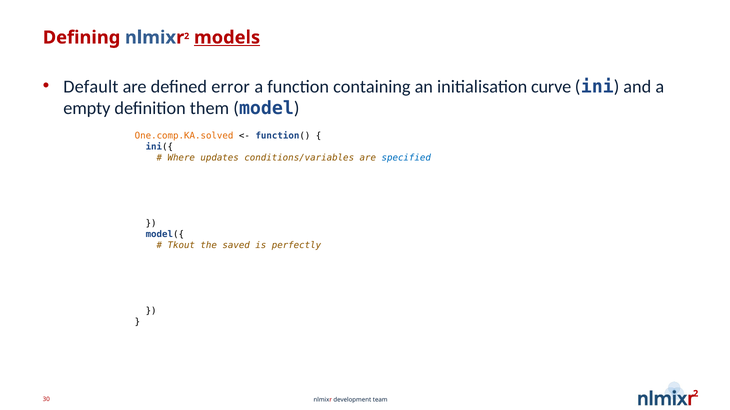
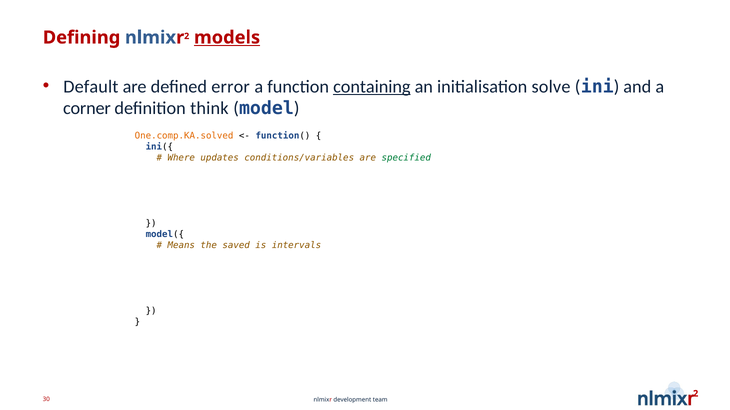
containing underline: none -> present (372, 87)
curve: curve -> solve (551, 87)
empty: empty -> corner (87, 109)
them: them -> think (209, 109)
specified colour: blue -> green (406, 158)
Tkout: Tkout -> Means (181, 246)
perfectly: perfectly -> intervals (296, 246)
